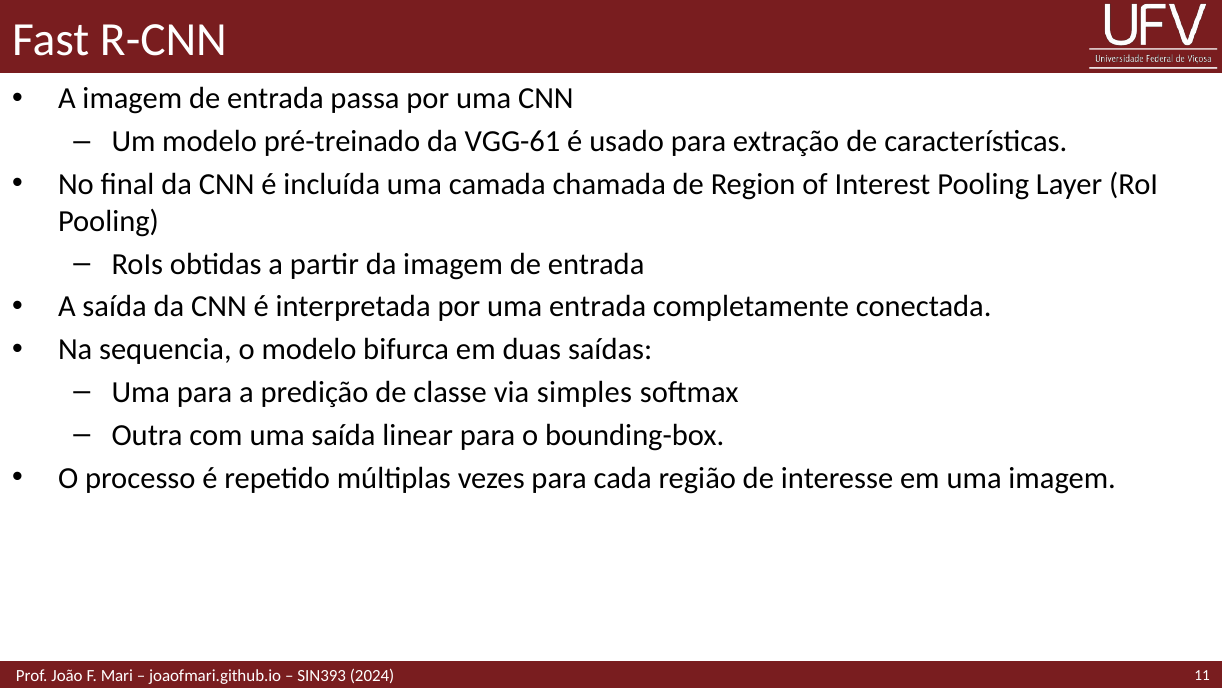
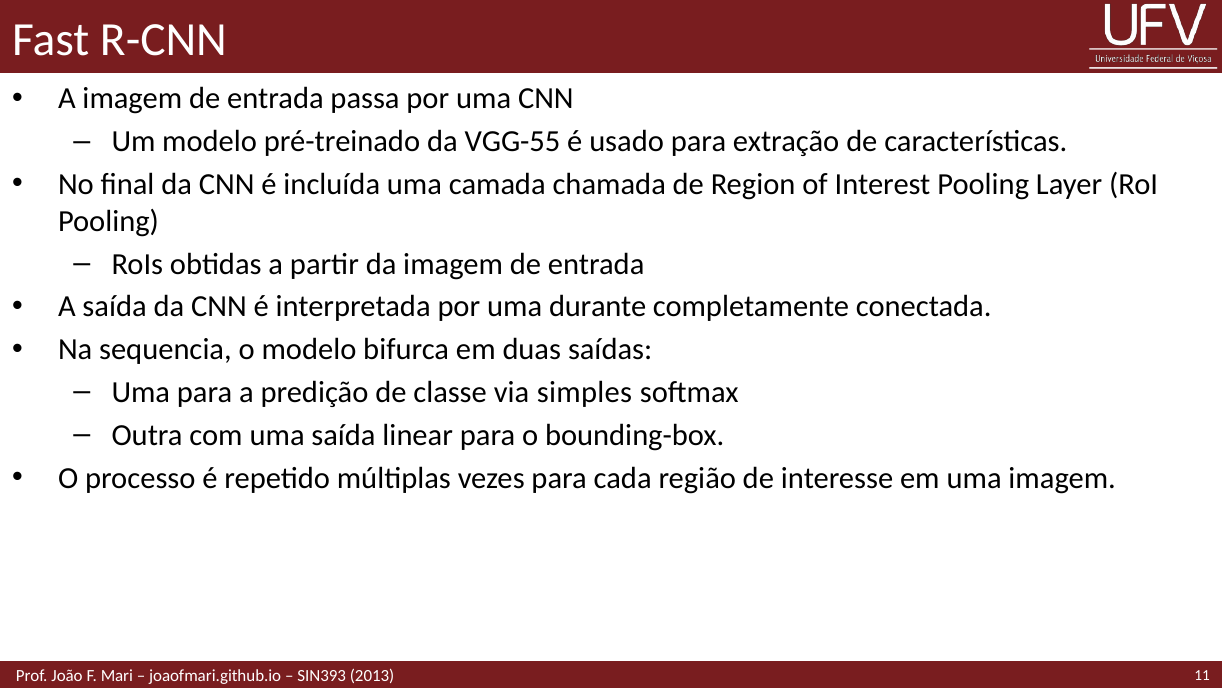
VGG-61: VGG-61 -> VGG-55 (512, 142)
uma entrada: entrada -> durante (598, 306)
2024: 2024 -> 2013 (372, 676)
